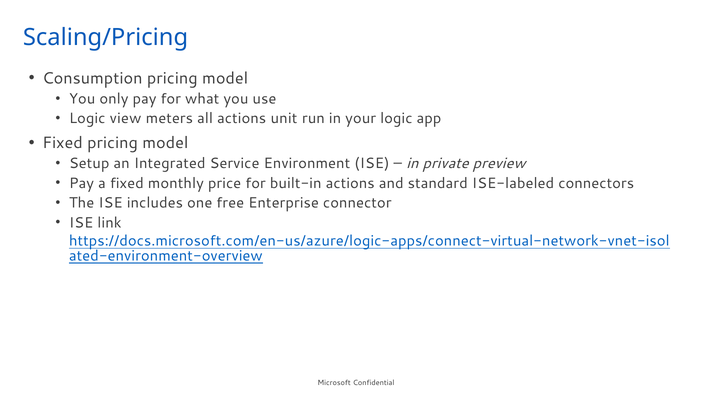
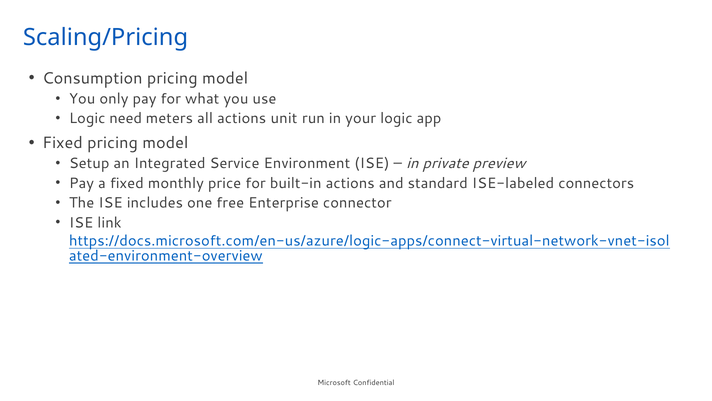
view: view -> need (126, 118)
